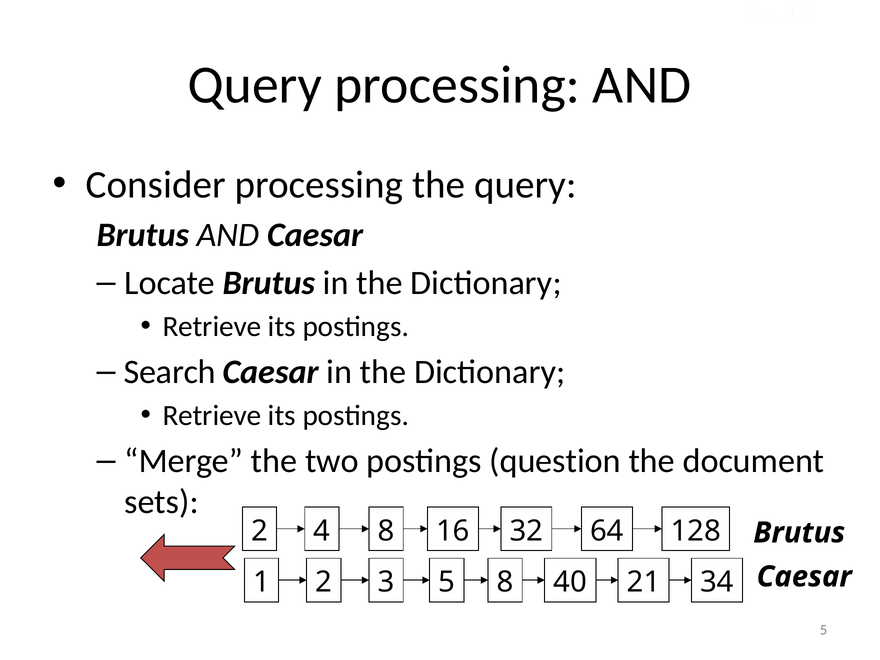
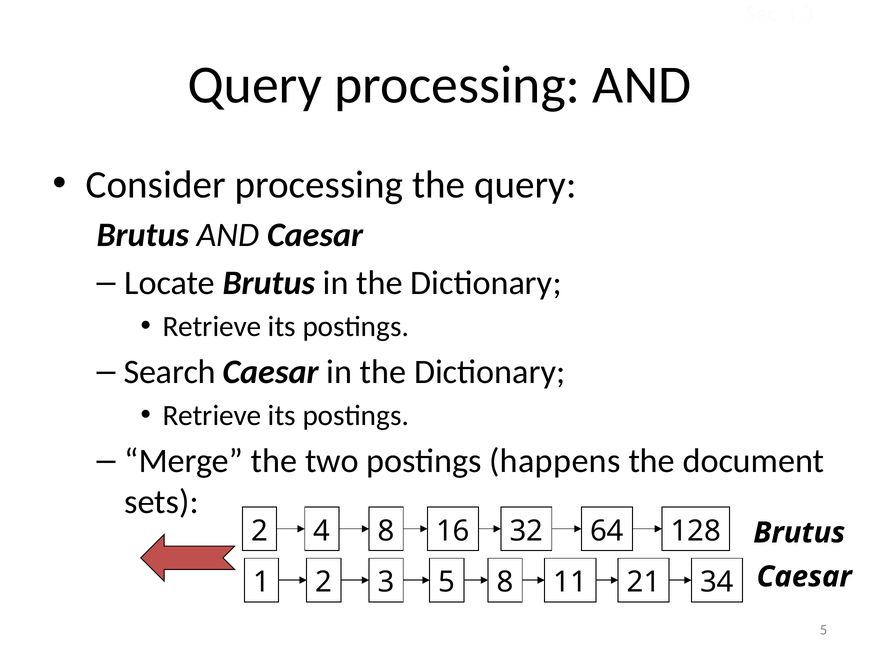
question: question -> happens (555, 461)
40: 40 -> 11 (570, 582)
